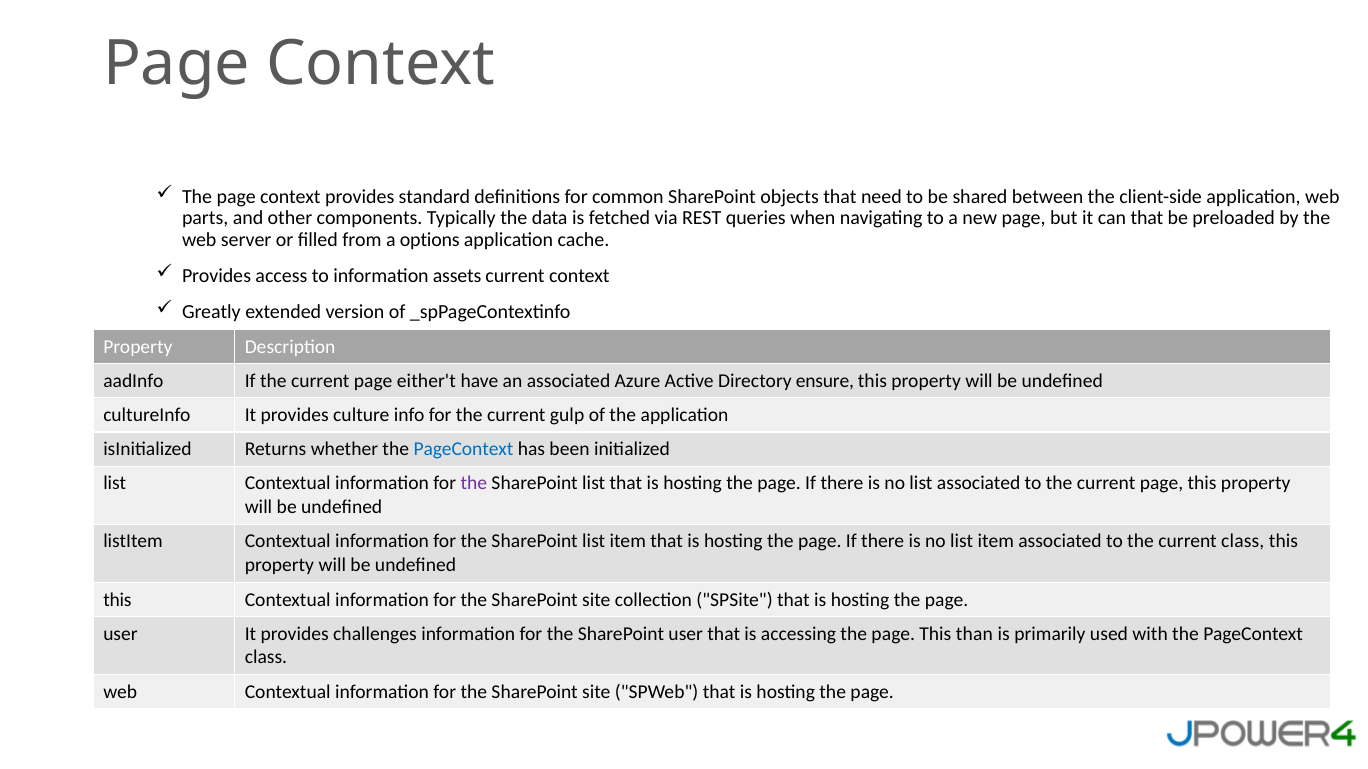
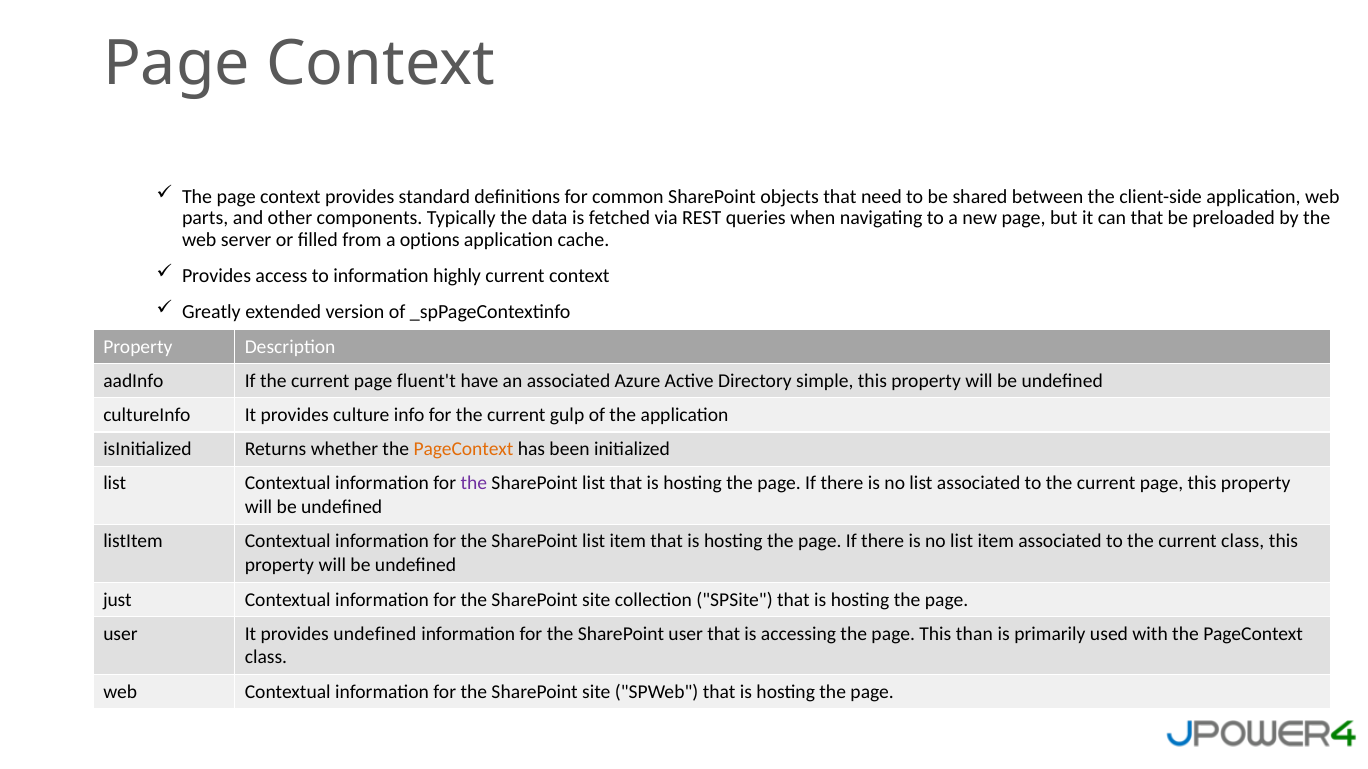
assets: assets -> highly (457, 276)
either't: either't -> fluent't (426, 381)
ensure: ensure -> simple (825, 381)
PageContext colour: blue -> orange (463, 450)
this: this -> just (117, 600)
provides challenges: challenges -> undefined (375, 634)
